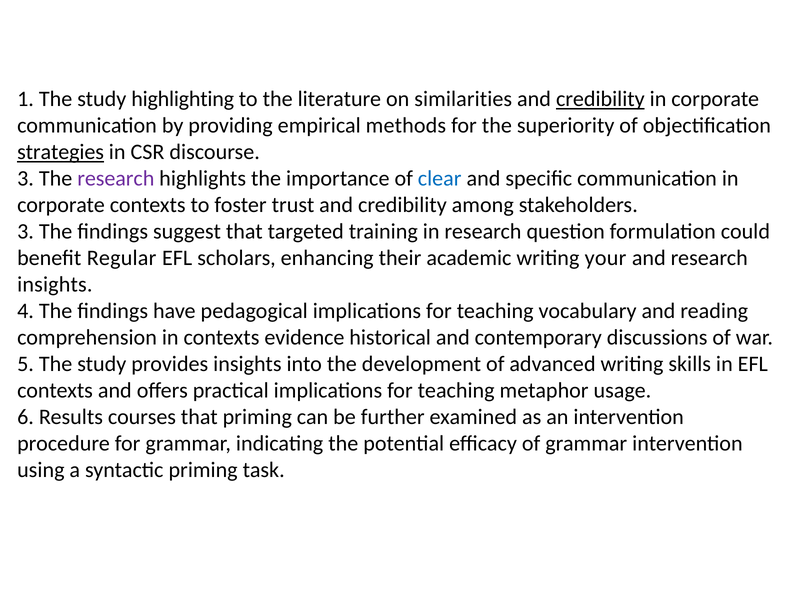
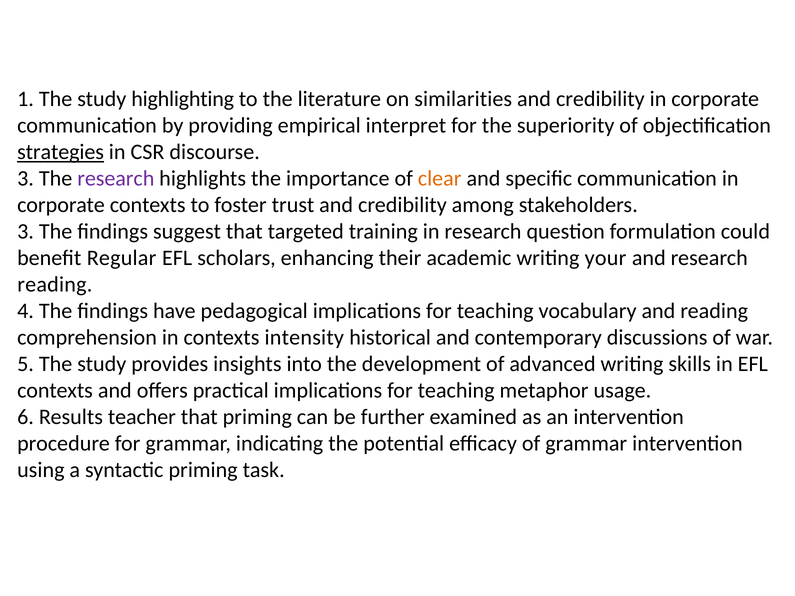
credibility underline: present -> none (600, 99)
methods: methods -> interpret (406, 126)
clear colour: blue -> orange (440, 179)
insights: insights -> reading (55, 285)
evidence: evidence -> intensity (304, 338)
courses: courses -> teacher (142, 417)
